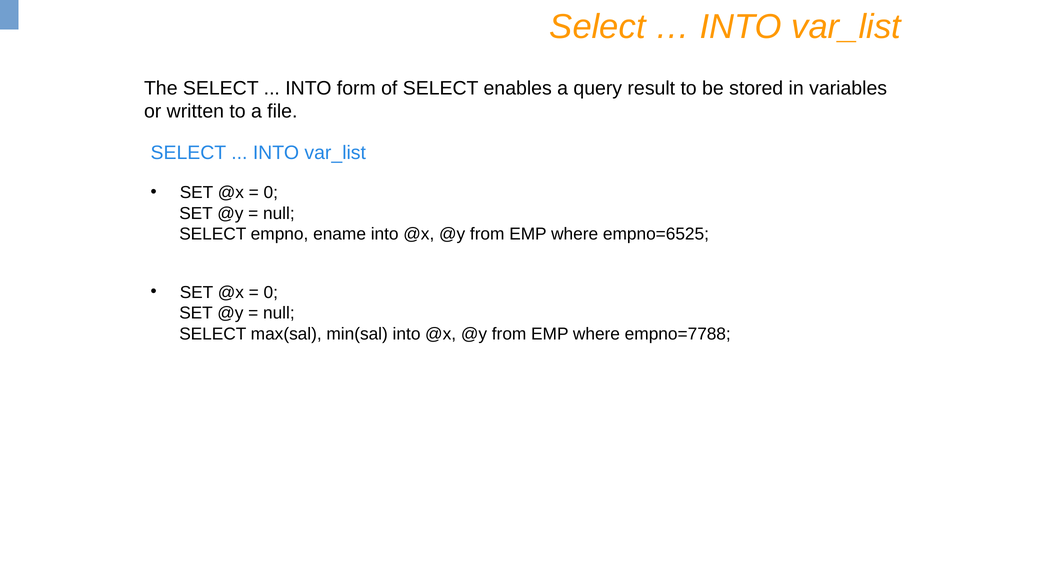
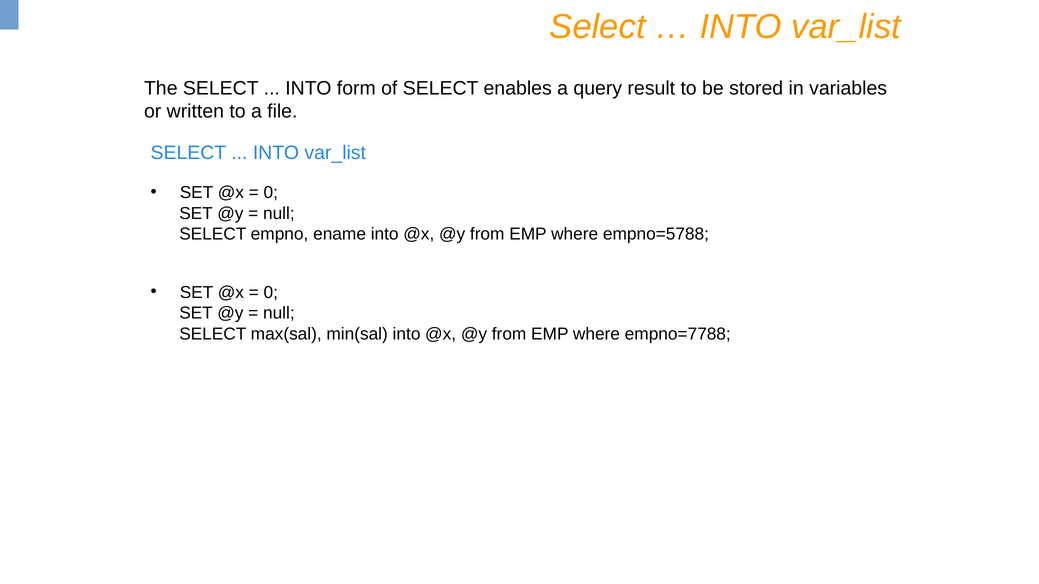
empno=6525: empno=6525 -> empno=5788 (656, 234)
